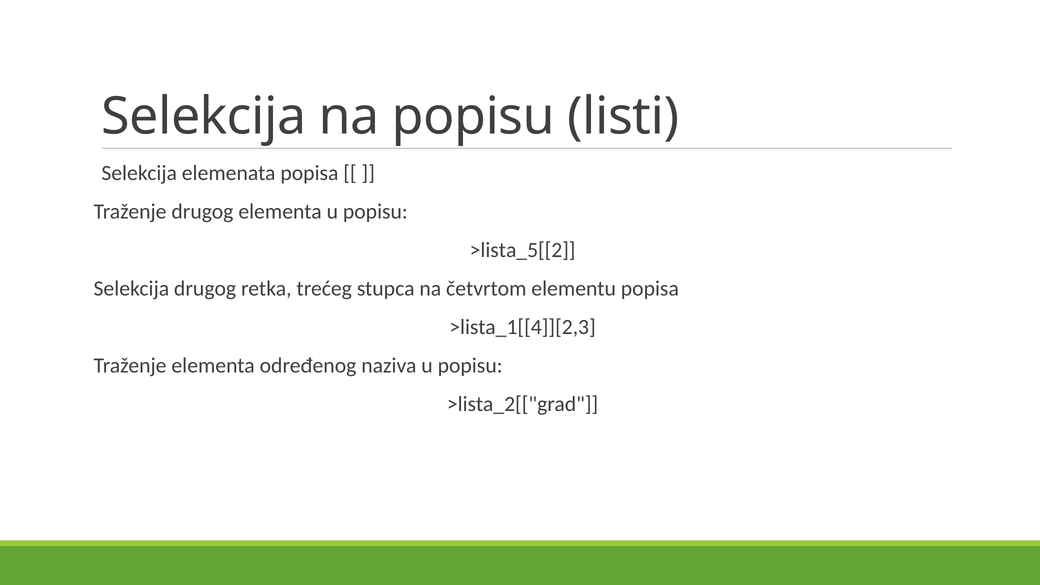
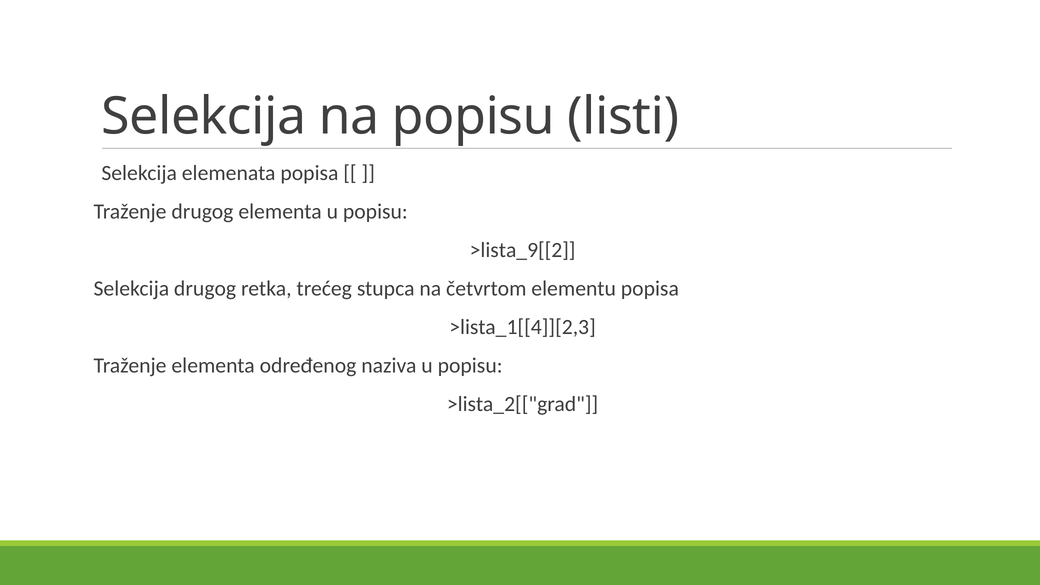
>lista_5[[2: >lista_5[[2 -> >lista_9[[2 (523, 250)
